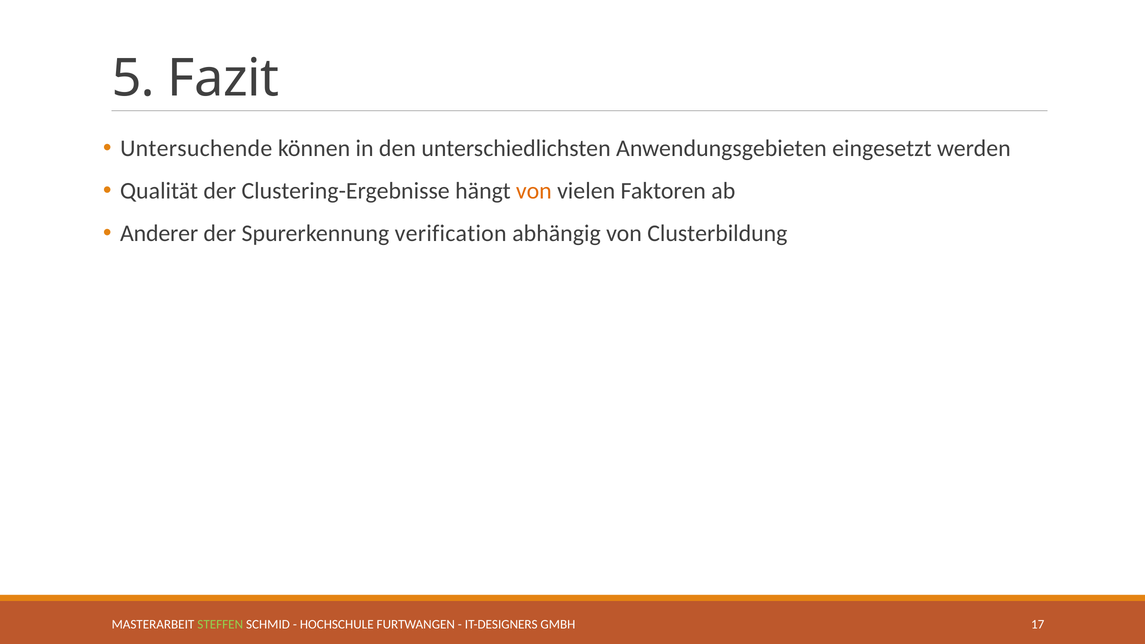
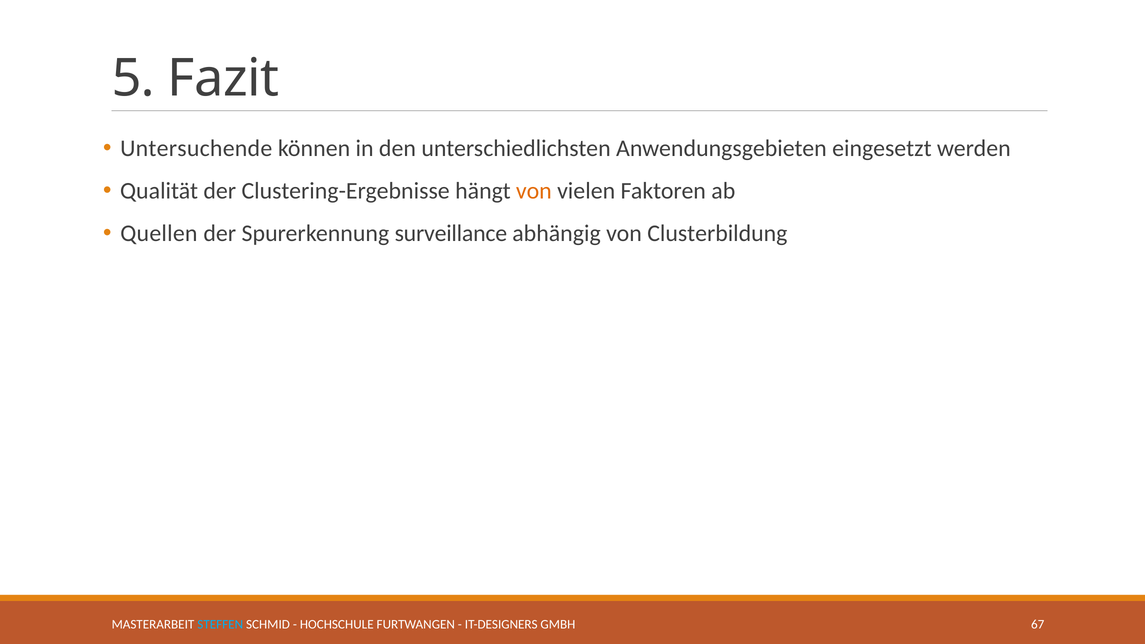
Anderer: Anderer -> Quellen (159, 233)
verification: verification -> surveillance (451, 233)
STEFFEN colour: light green -> light blue (220, 624)
17: 17 -> 67 (1038, 624)
